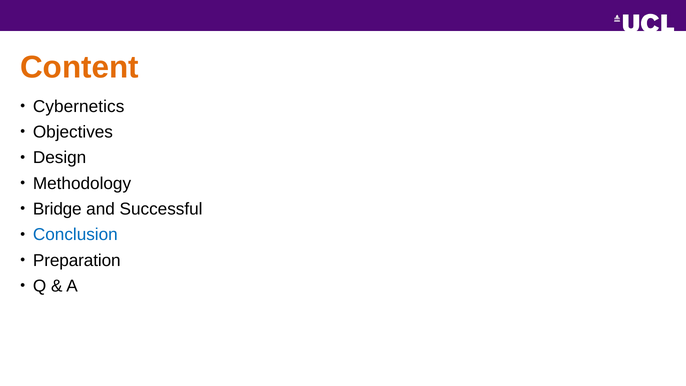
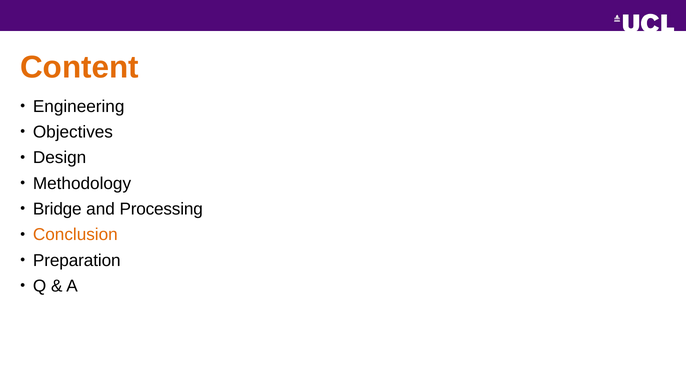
Cybernetics: Cybernetics -> Engineering (79, 106)
Successful: Successful -> Processing (161, 209)
Conclusion colour: blue -> orange (75, 235)
